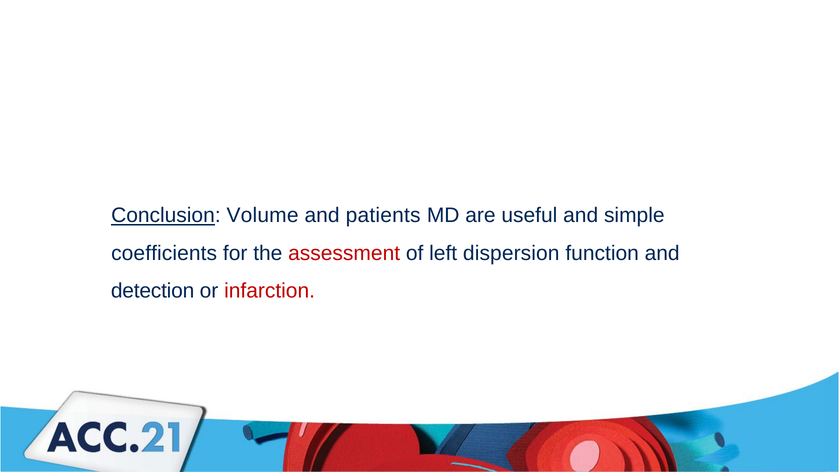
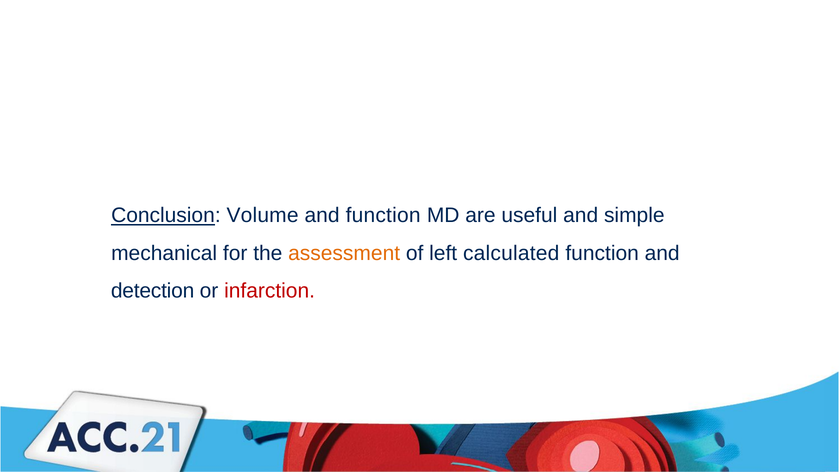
and patients: patients -> function (383, 215)
coefficients: coefficients -> mechanical (164, 253)
assessment colour: red -> orange (344, 253)
dispersion: dispersion -> calculated (511, 253)
